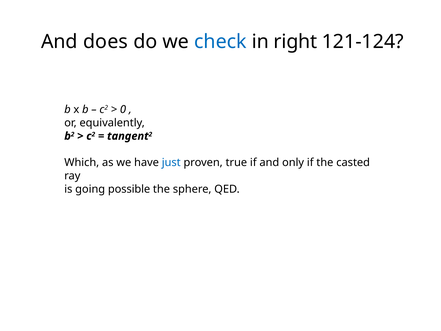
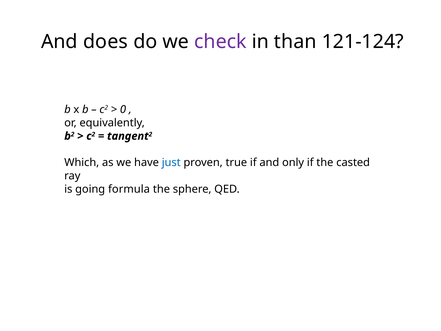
check colour: blue -> purple (220, 42)
right: right -> than (295, 42)
possible: possible -> formula (129, 189)
